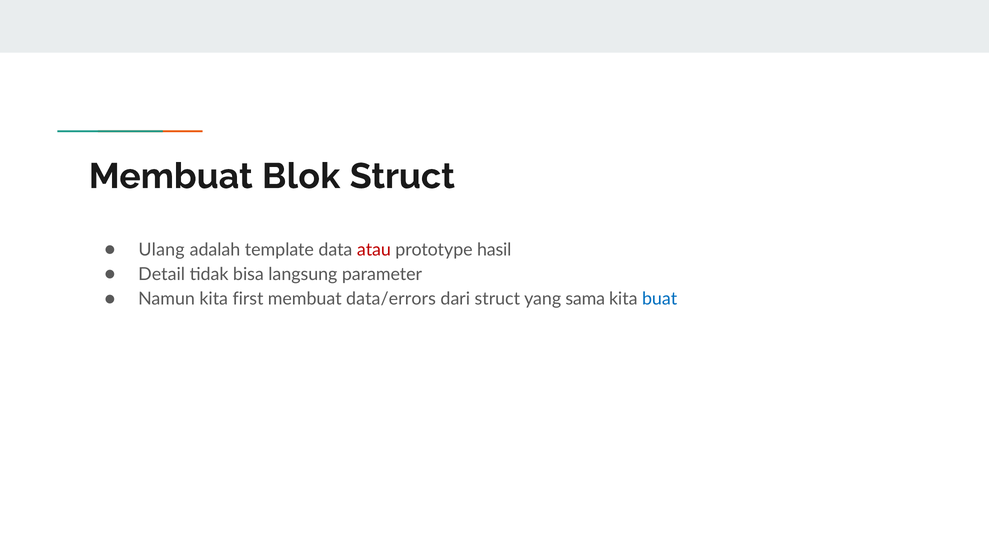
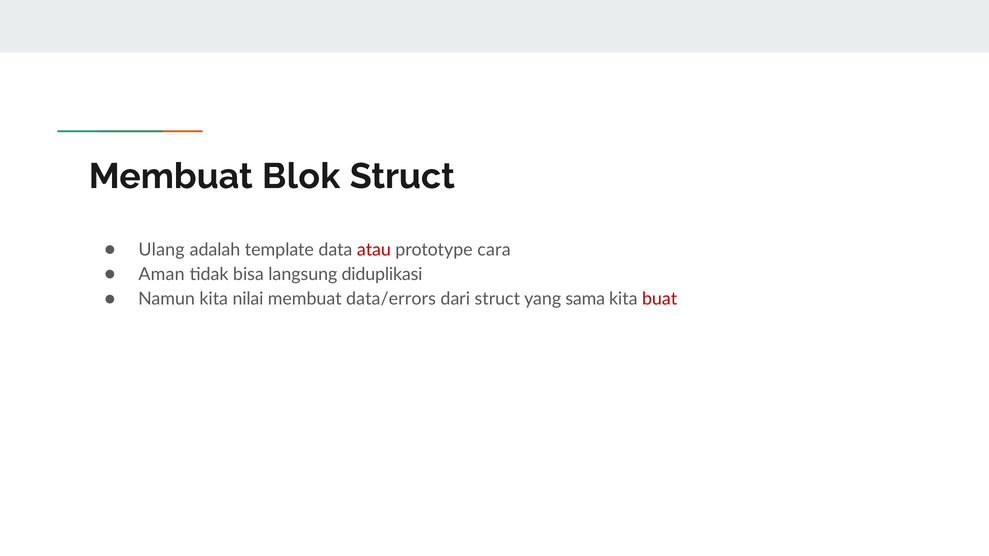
hasil: hasil -> cara (494, 250)
Detail: Detail -> Aman (162, 275)
parameter: parameter -> diduplikasi (382, 275)
first: first -> nilai (248, 299)
buat colour: blue -> red (660, 299)
